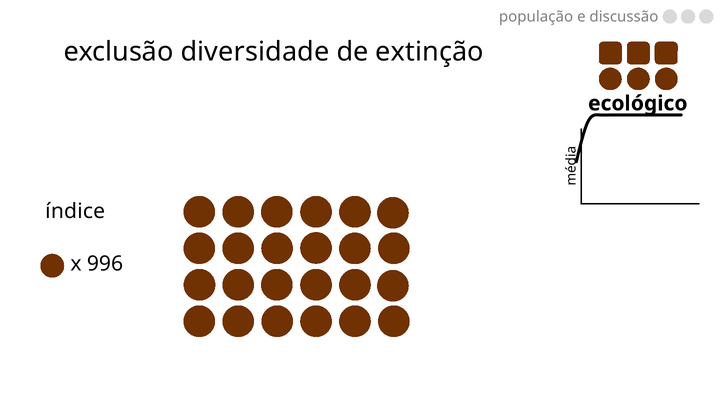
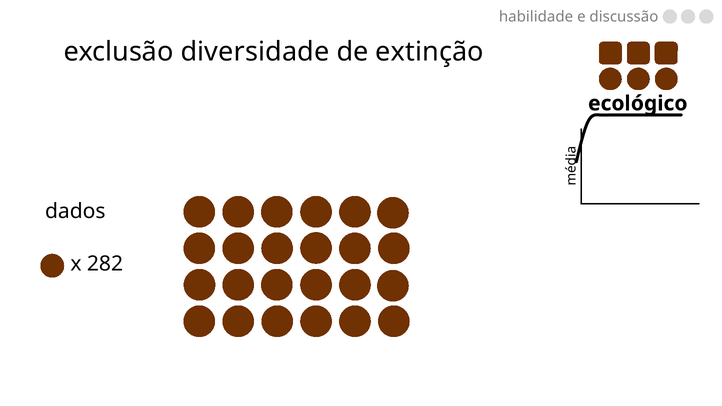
população: população -> habilidade (536, 17)
índice: índice -> dados (75, 212)
996: 996 -> 282 (105, 264)
